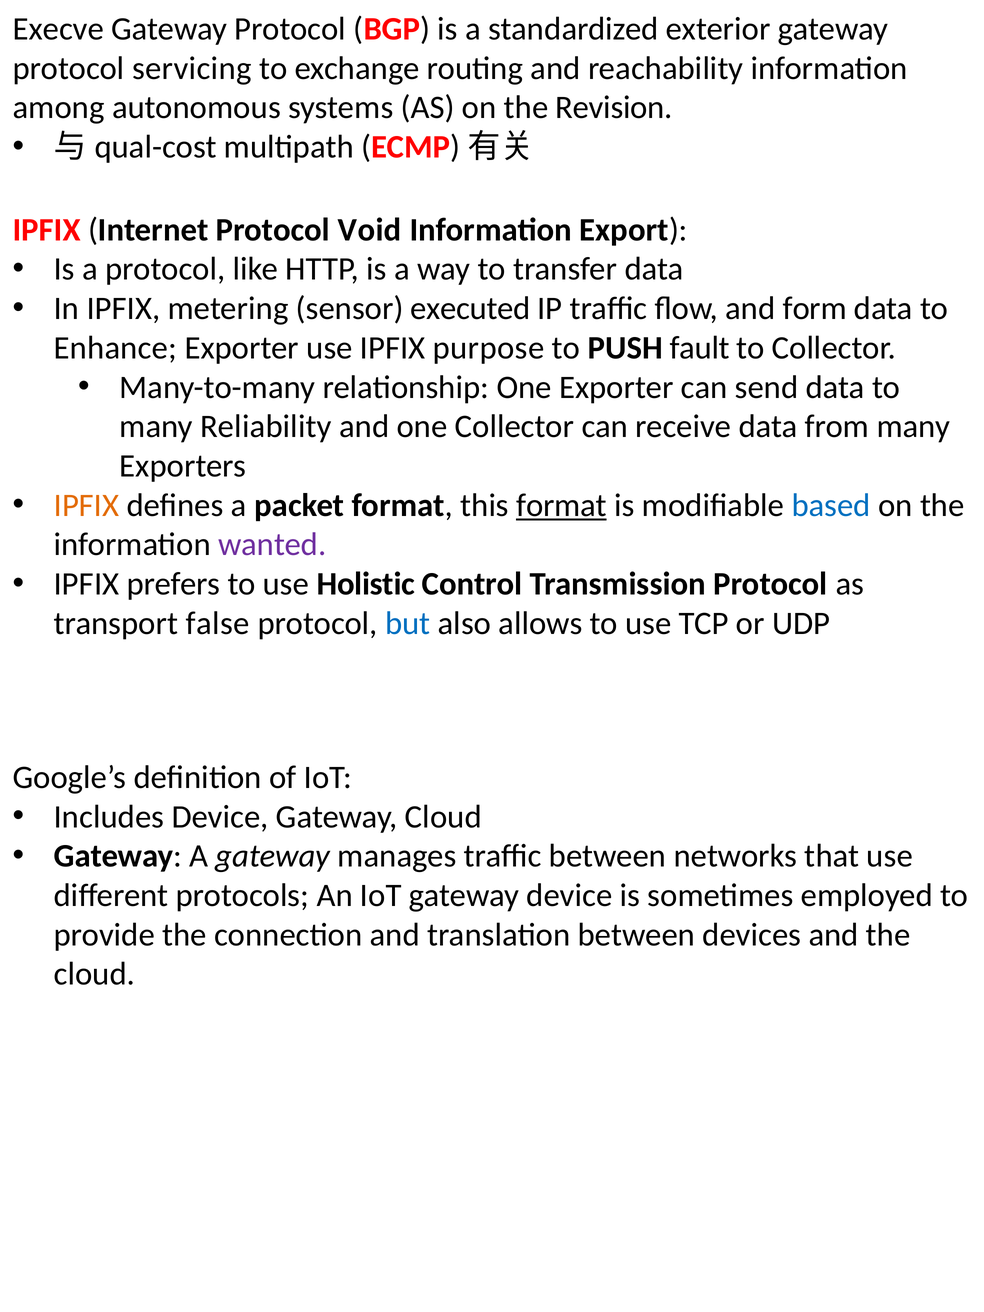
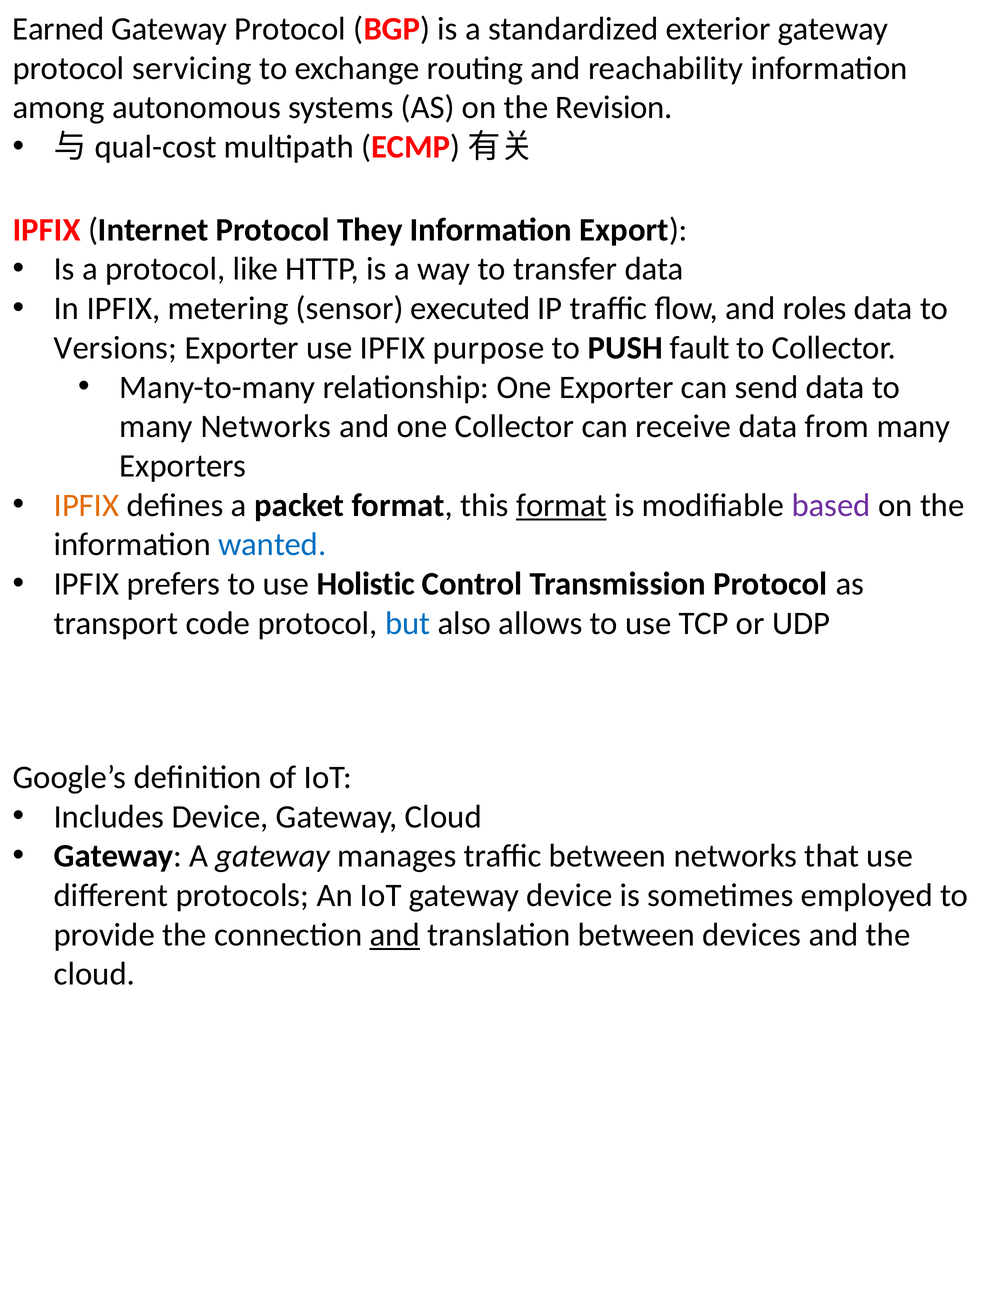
Execve: Execve -> Earned (59, 29)
Void: Void -> They (370, 230)
form: form -> roles (815, 308)
Enhance: Enhance -> Versions (115, 348)
many Reliability: Reliability -> Networks (266, 427)
based colour: blue -> purple (831, 505)
wanted colour: purple -> blue (272, 545)
false: false -> code (218, 623)
and underline: none -> present (395, 935)
